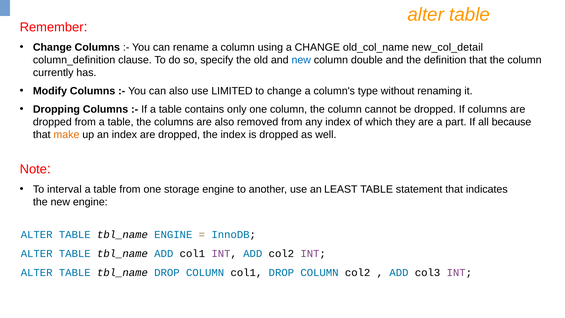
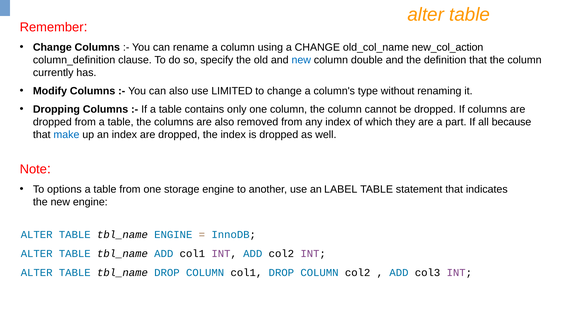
new_col_detail: new_col_detail -> new_col_action (447, 47)
make colour: orange -> blue (66, 135)
interval: interval -> options (64, 189)
LEAST: LEAST -> LABEL (341, 189)
